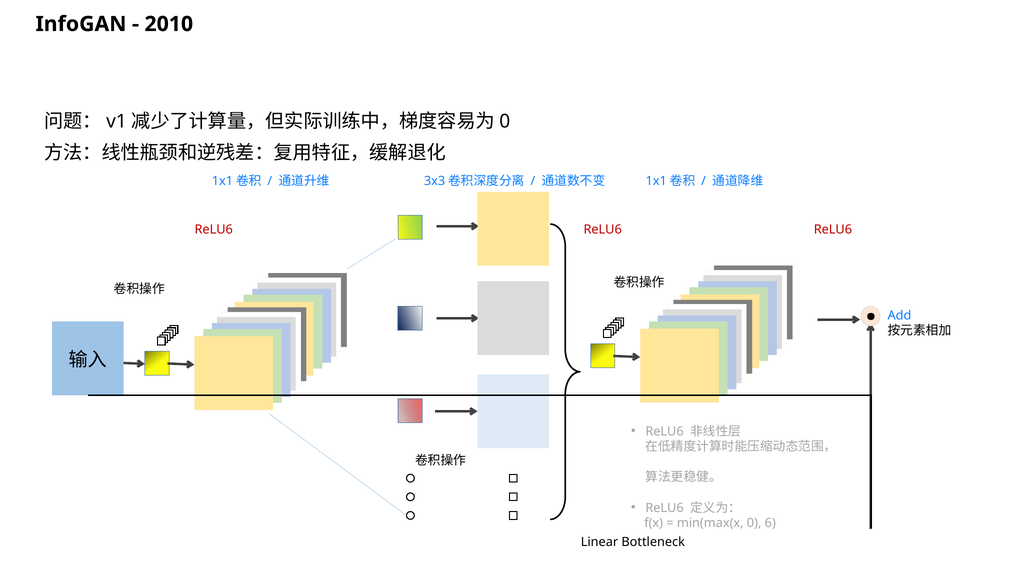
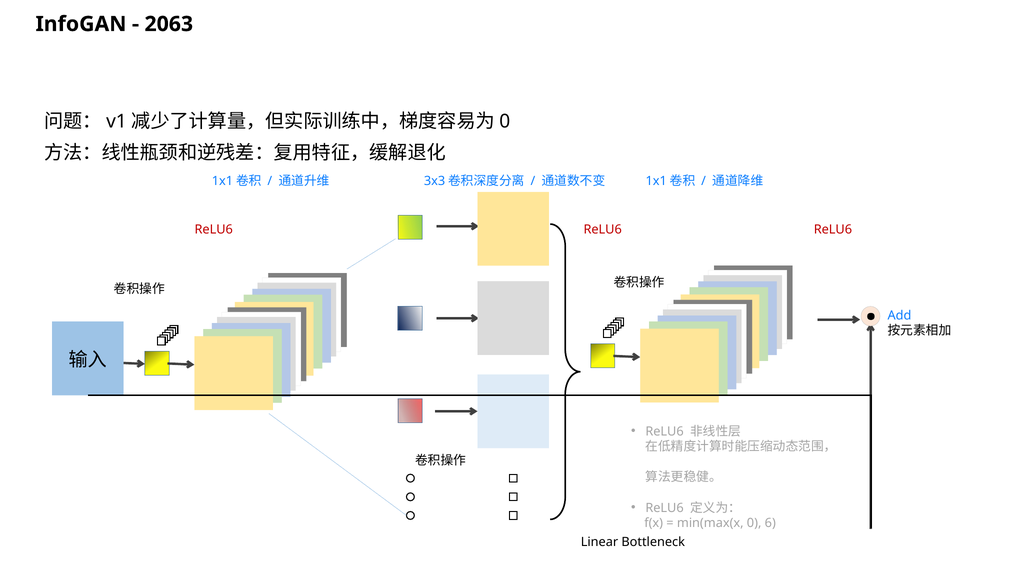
2010: 2010 -> 2063 (169, 24)
